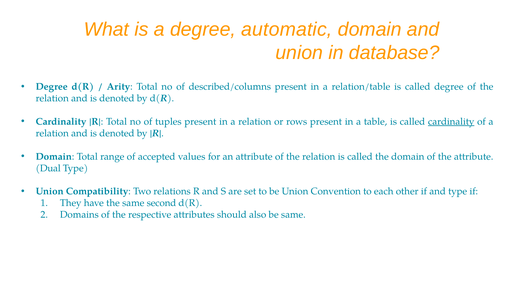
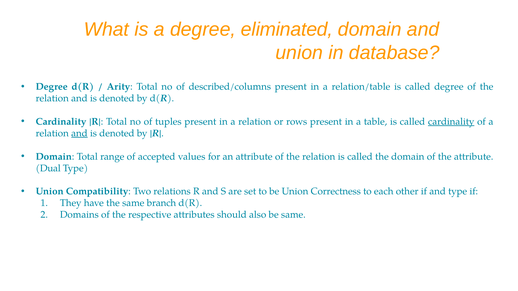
automatic: automatic -> eliminated (287, 30)
and underline: none -> present (79, 133)
Convention: Convention -> Correctness (336, 192)
second: second -> branch (161, 203)
